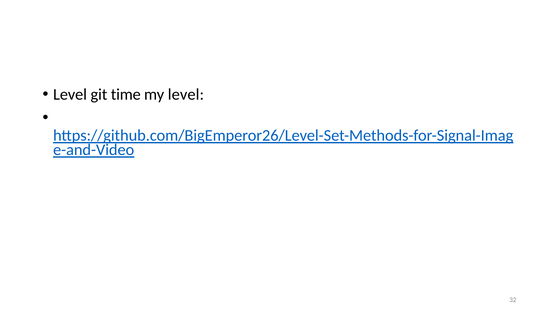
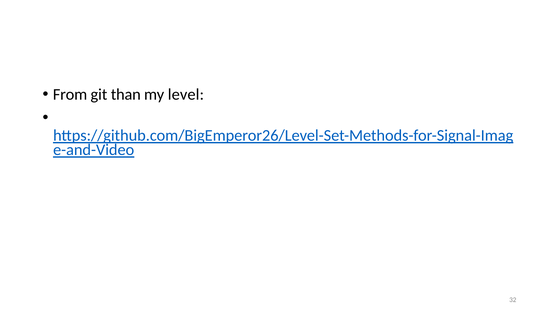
Level: Level -> From (70, 95)
time: time -> than (126, 95)
